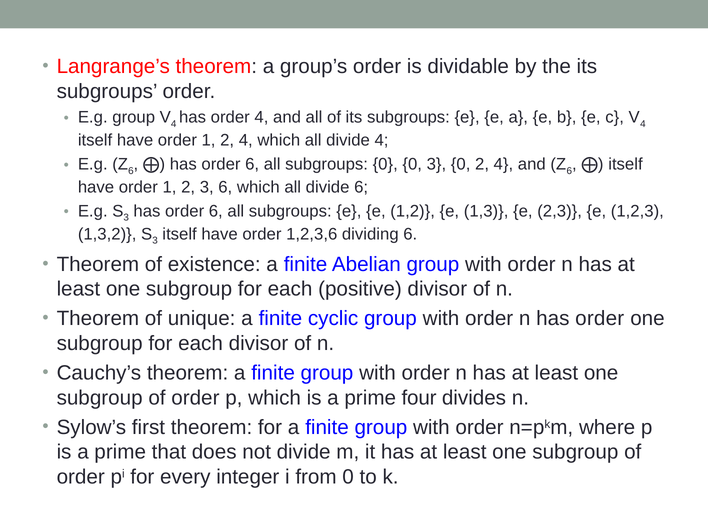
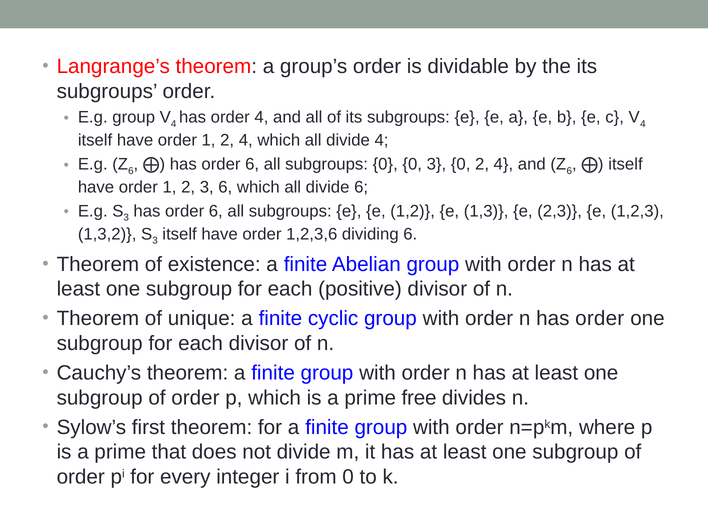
four: four -> free (419, 398)
